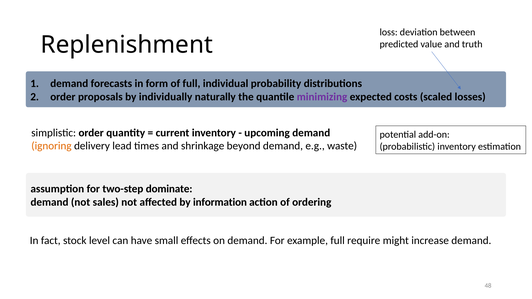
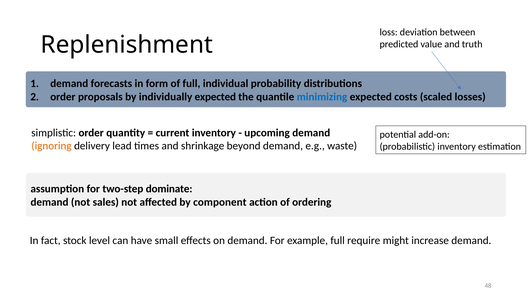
individually naturally: naturally -> expected (215, 97)
minimizing colour: purple -> blue (322, 97)
information: information -> component (220, 202)
